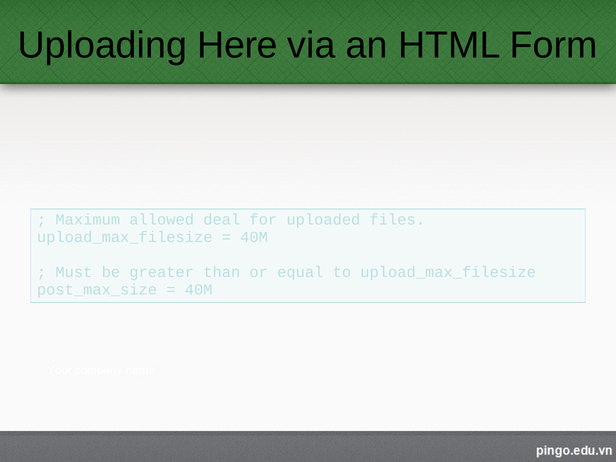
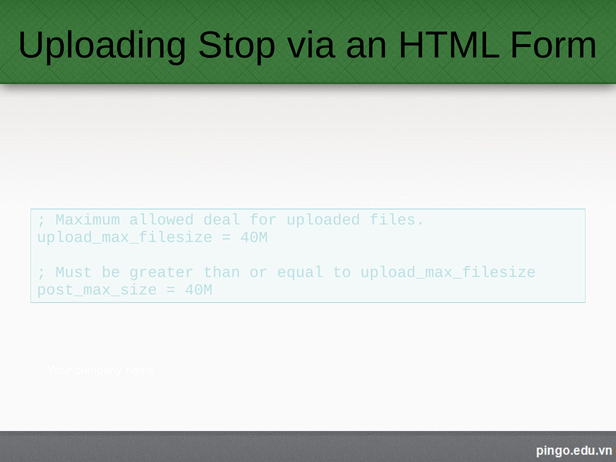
Here: Here -> Stop (237, 45)
